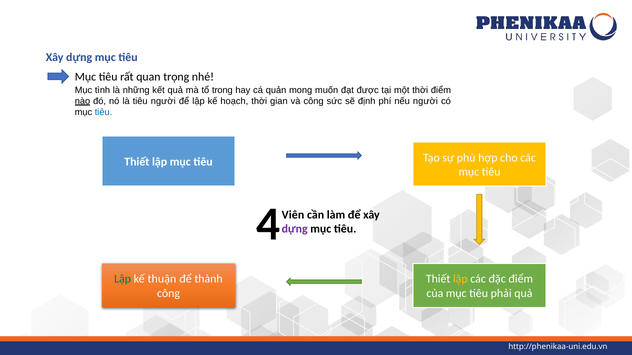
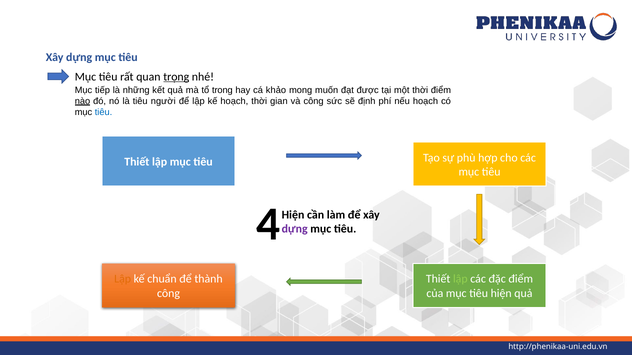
trọng underline: none -> present (176, 77)
tình: tình -> tiếp (102, 90)
quản: quản -> khảo (276, 90)
nếu người: người -> hoạch (425, 101)
4 Viên: Viên -> Hiện (293, 215)
Lập colour: green -> orange (123, 279)
thuận: thuận -> chuẩn (162, 279)
lập colour: yellow -> light green (460, 279)
tiêu phải: phải -> hiện (501, 294)
